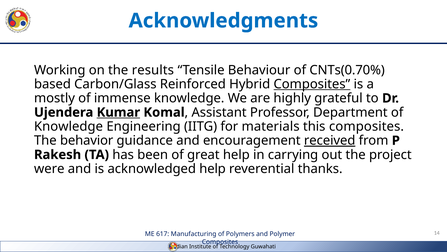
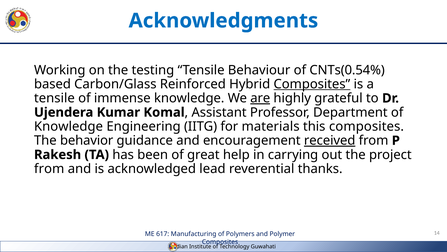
results: results -> testing (153, 70)
CNTs(0.70%: CNTs(0.70% -> CNTs(0.54% (347, 70)
mostly: mostly -> tensile (54, 98)
are underline: none -> present (260, 98)
Kumar underline: present -> none (118, 112)
were: were -> from (49, 168)
acknowledged help: help -> lead (212, 168)
